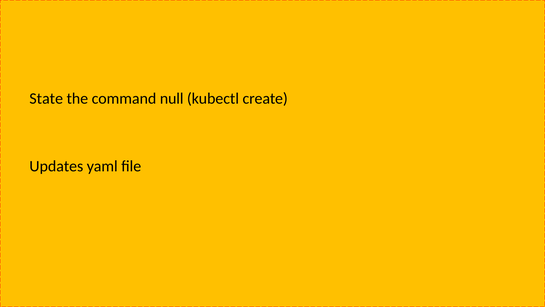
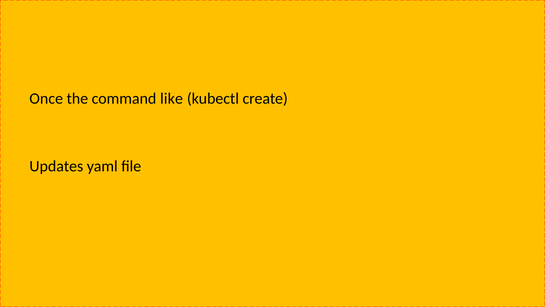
State: State -> Once (46, 98)
null: null -> like (172, 98)
